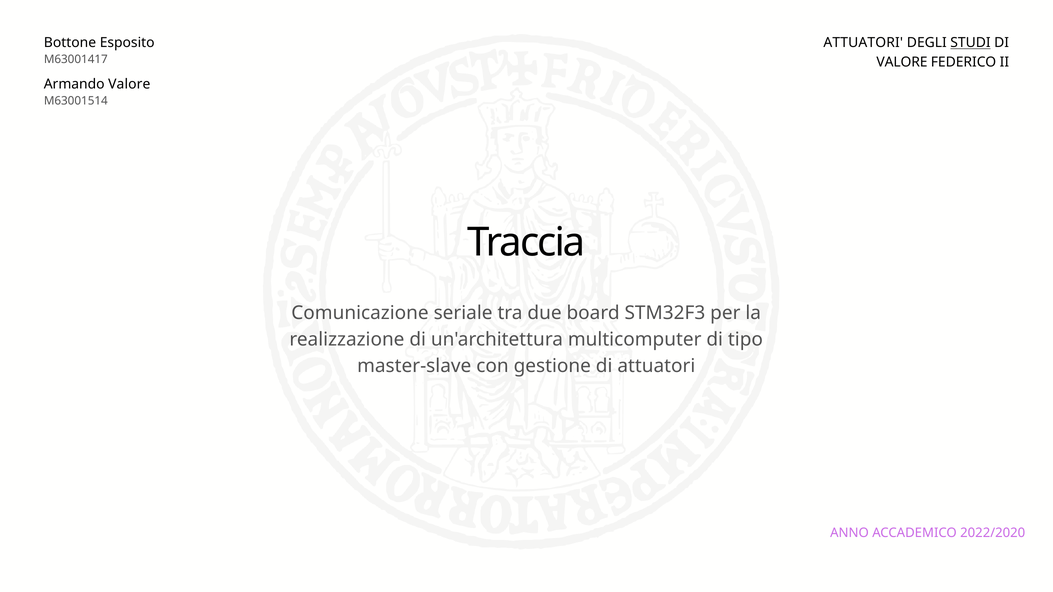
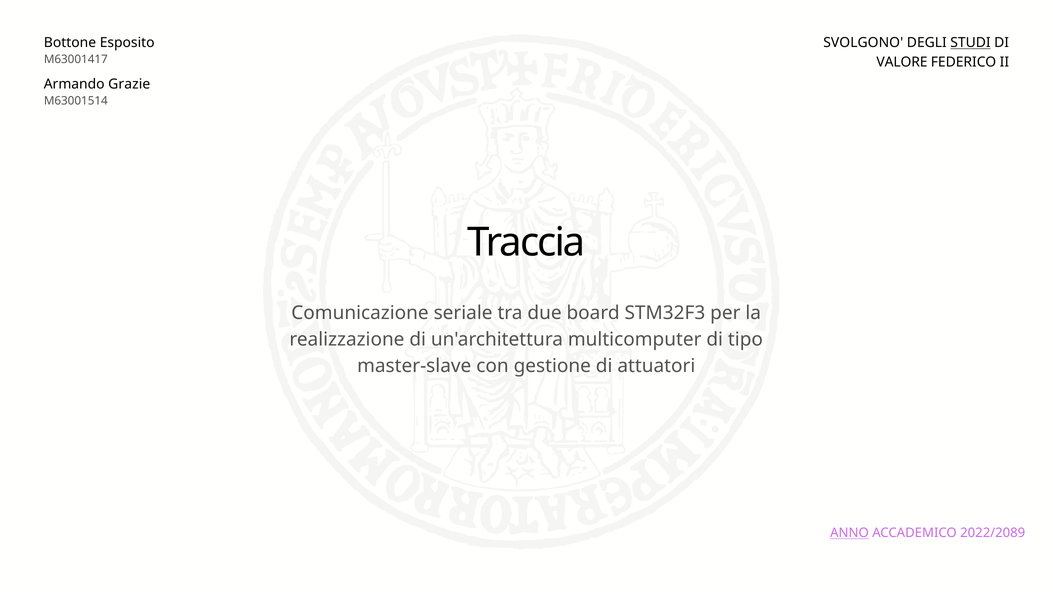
ATTUATORI: ATTUATORI -> SVOLGONO (863, 43)
Armando Valore: Valore -> Grazie (129, 84)
ANNO underline: none -> present (849, 533)
2022/2020: 2022/2020 -> 2022/2089 (993, 533)
